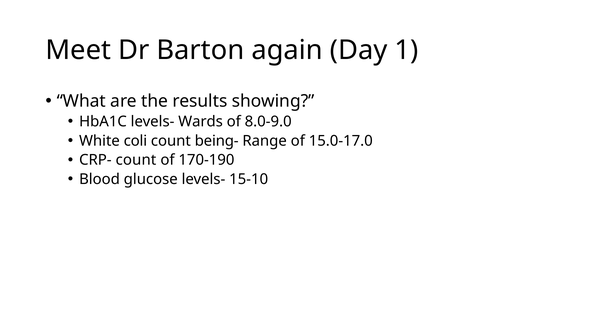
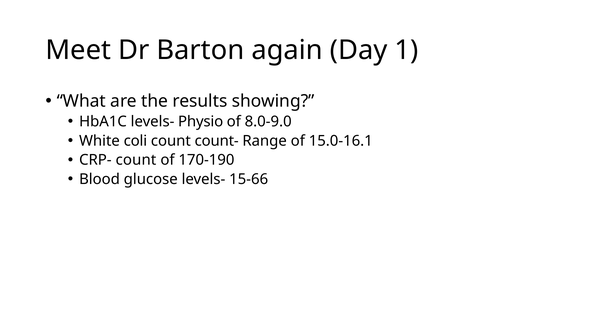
Wards: Wards -> Physio (201, 122)
being-: being- -> count- (217, 141)
15.0-17.0: 15.0-17.0 -> 15.0-16.1 (341, 141)
15-10: 15-10 -> 15-66 (249, 179)
